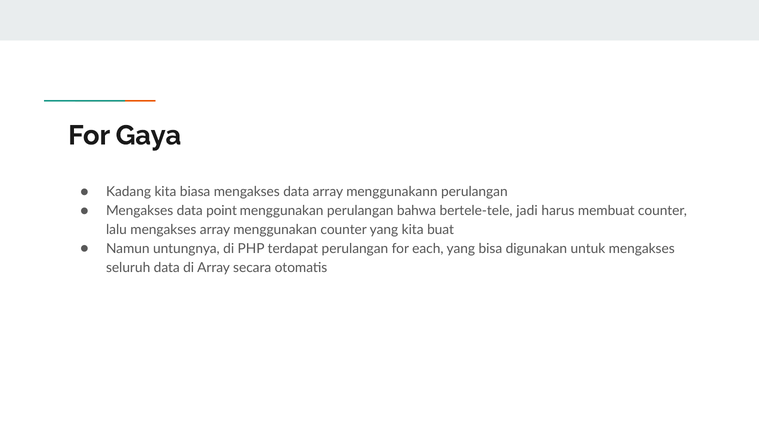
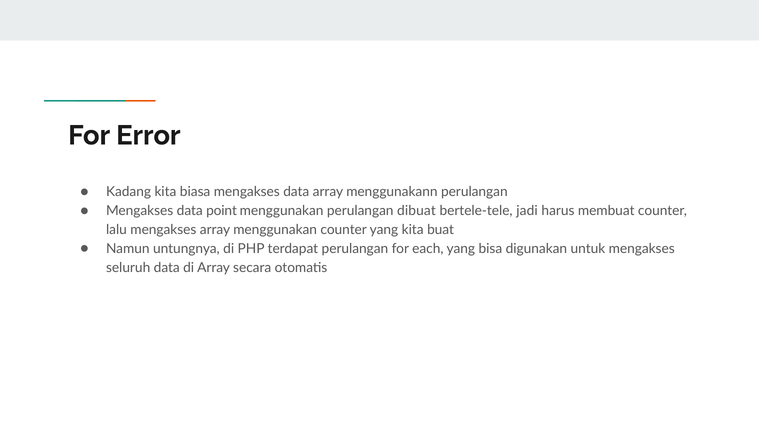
Gaya: Gaya -> Error (148, 135)
bahwa: bahwa -> dibuat (416, 211)
